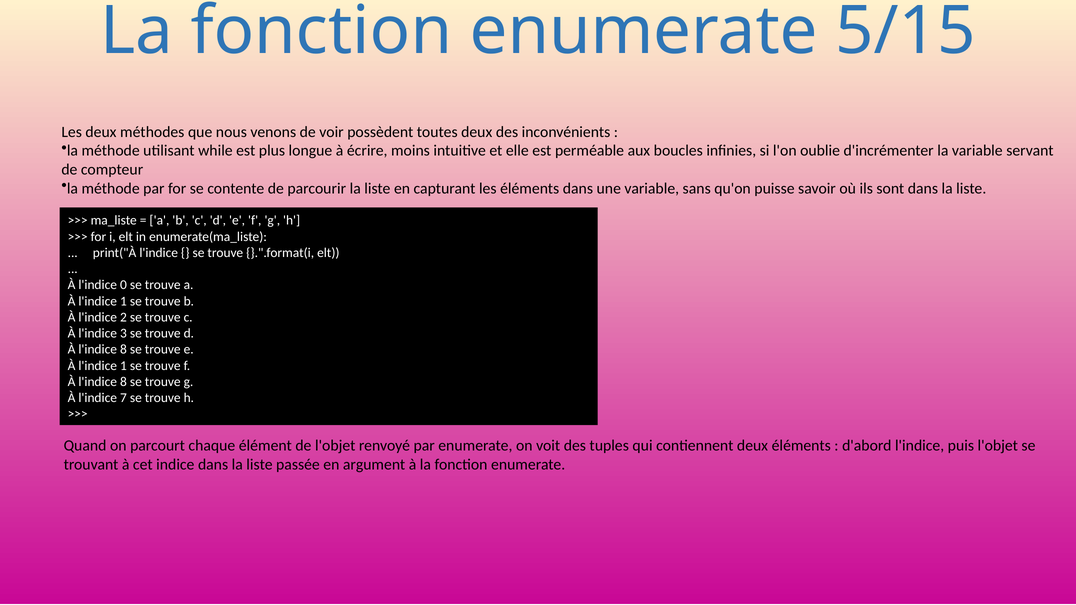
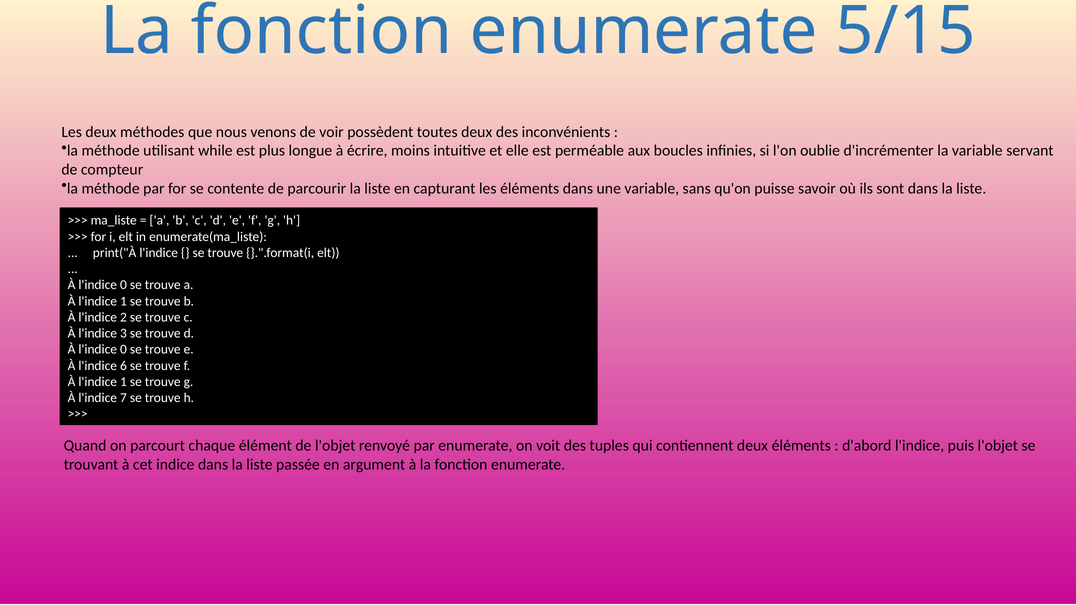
8: 8 -> 0 (123, 350)
1: 1 -> 6 (123, 366)
8: 8 -> 1 (123, 382)
